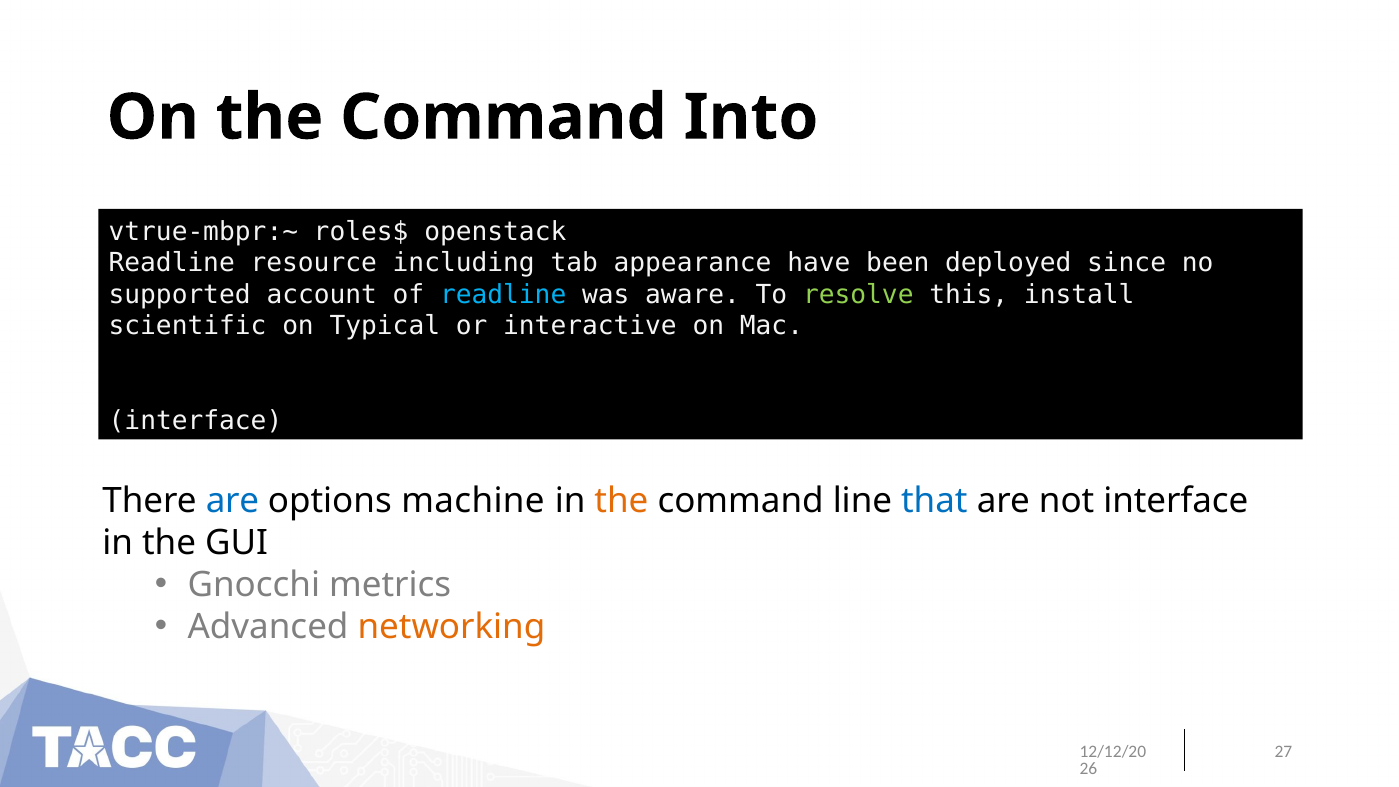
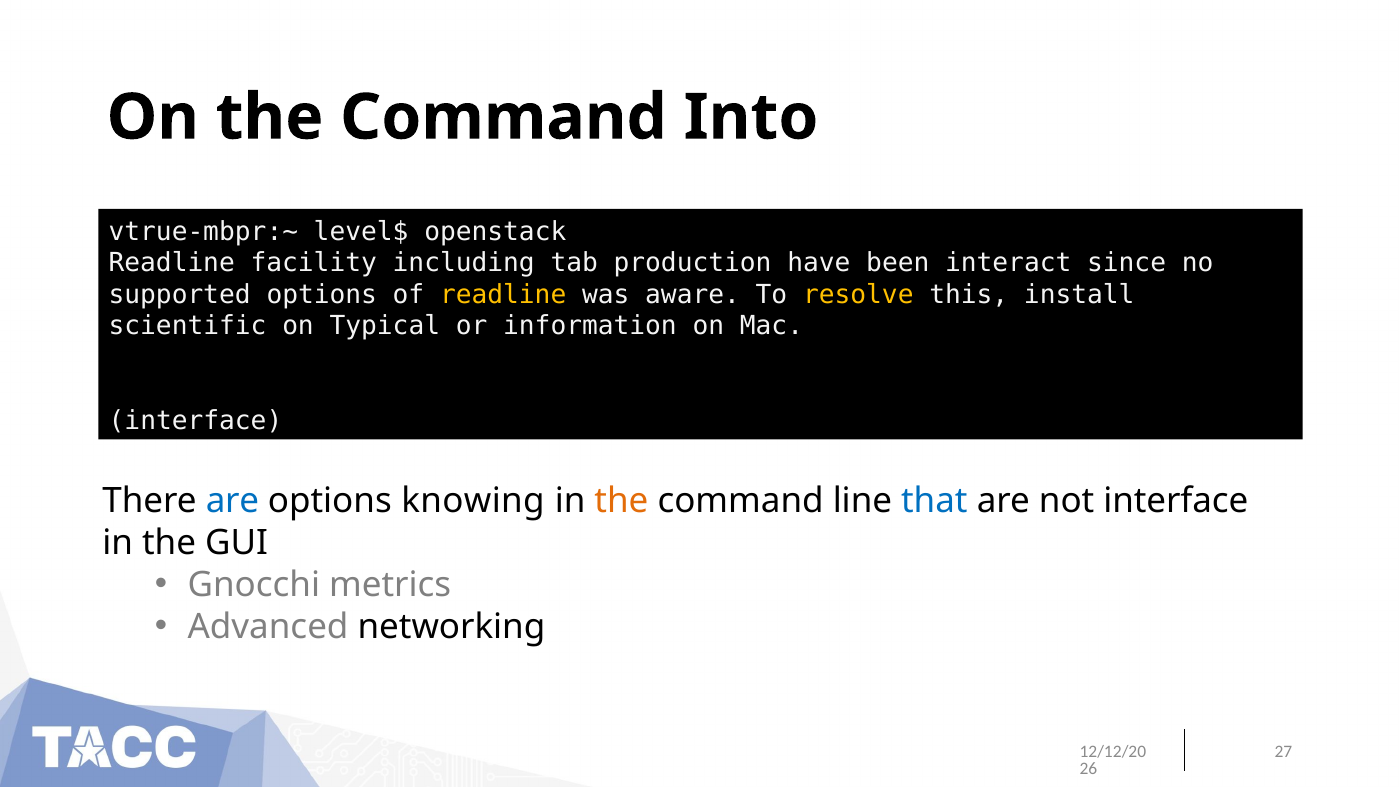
roles$: roles$ -> level$ (361, 232)
resource: resource -> facility (314, 263)
appearance: appearance -> production (693, 263)
deployed: deployed -> interact (1008, 263)
supported account: account -> options (322, 294)
readline colour: light blue -> yellow (503, 294)
resolve colour: light green -> yellow (858, 294)
interactive: interactive -> information (590, 326)
machine: machine -> knowing (473, 501)
networking colour: orange -> black (451, 627)
